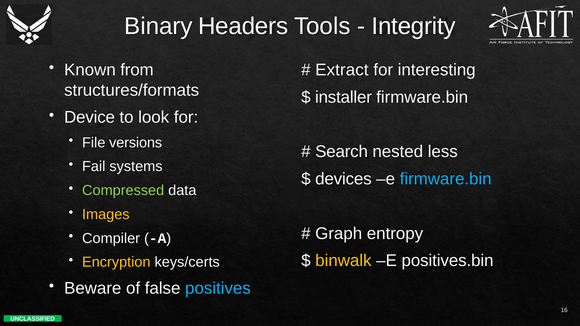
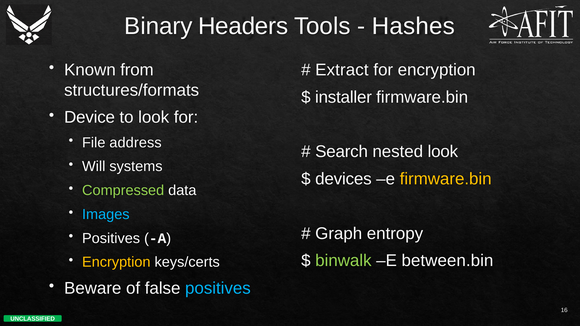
Integrity: Integrity -> Hashes (413, 26)
for interesting: interesting -> encryption (437, 70)
versions: versions -> address (136, 143)
nested less: less -> look (443, 152)
Fail: Fail -> Will (94, 167)
firmware.bin colour: light blue -> yellow (446, 179)
Images colour: yellow -> light blue (106, 214)
Compiler: Compiler -> Positives (111, 238)
binwalk colour: yellow -> light green (343, 261)
positives.bin: positives.bin -> between.bin (447, 261)
